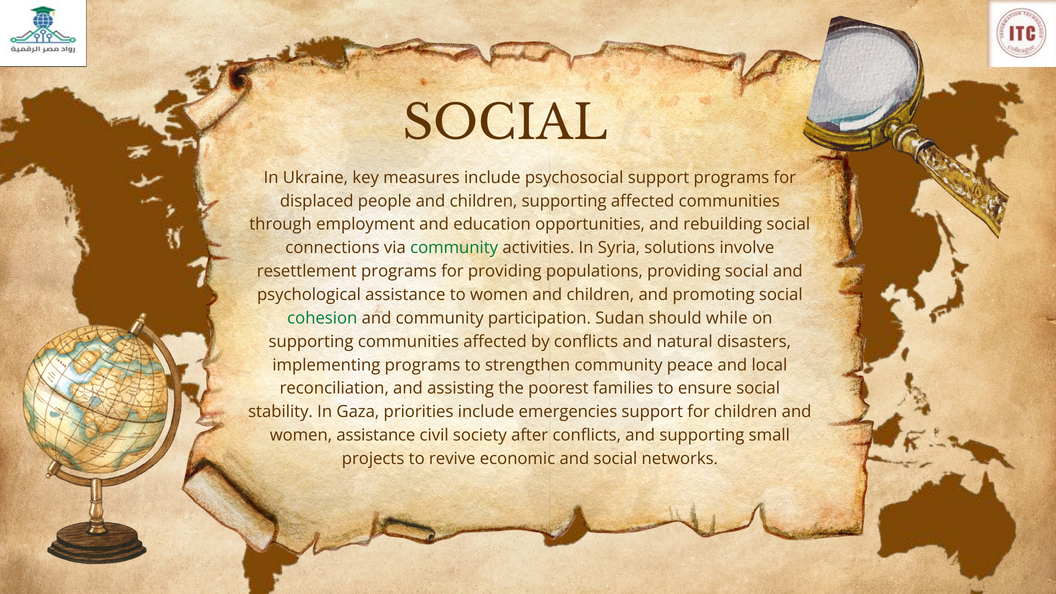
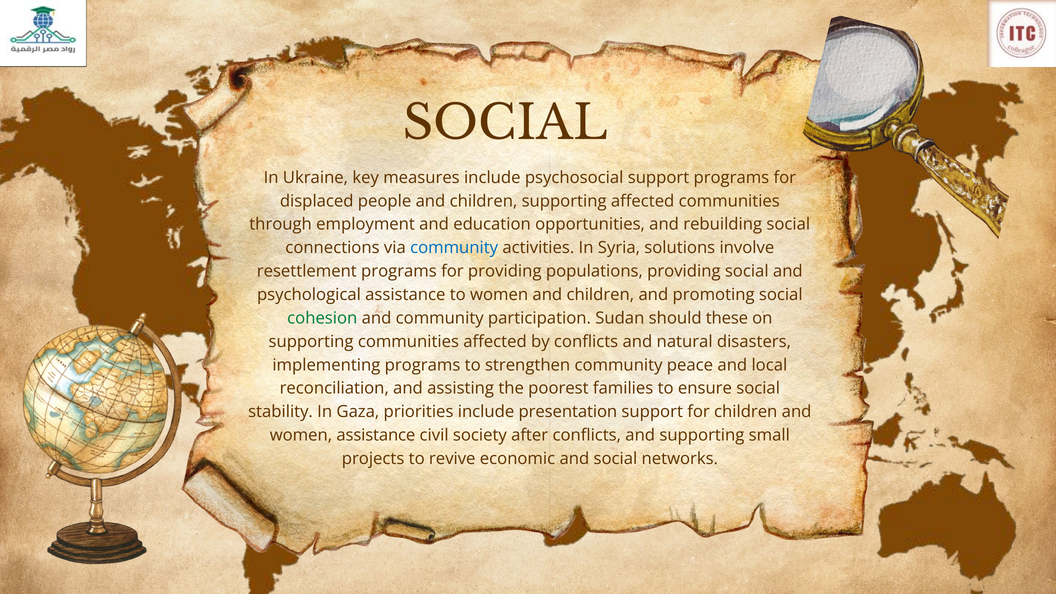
community colour: green -> blue (454, 248)
while: while -> these (727, 318)
emergencies: emergencies -> presentation (568, 412)
